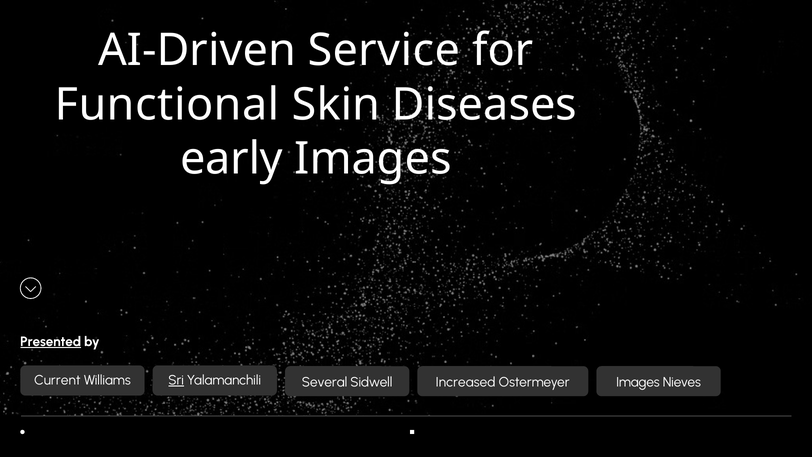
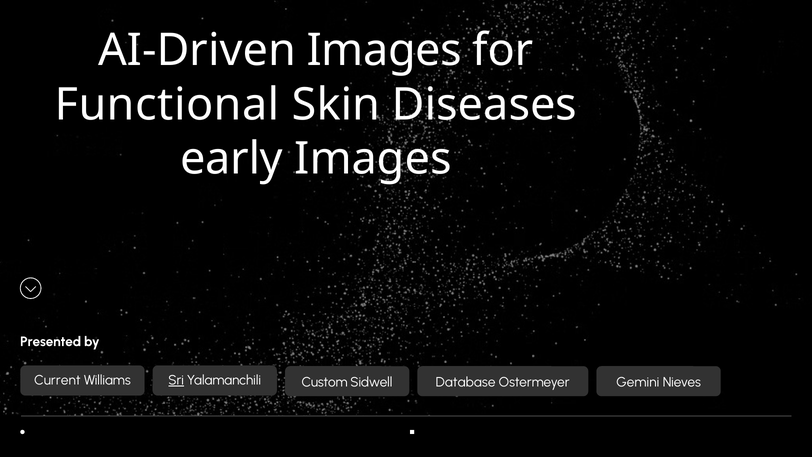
AI-Driven Service: Service -> Images (384, 51)
Presented underline: present -> none (51, 341)
Several: Several -> Custom (325, 382)
Increased: Increased -> Database (466, 382)
Ostermeyer Images: Images -> Gemini (638, 382)
